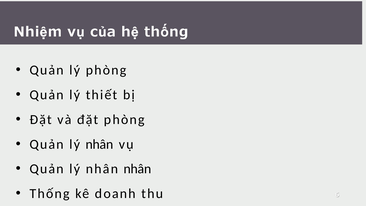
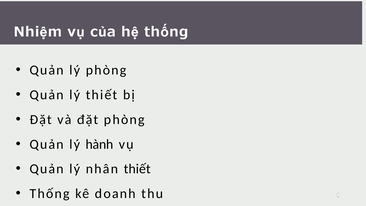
nhân: nhân -> hành (99, 144)
nhân nhân: nhân -> thiết (137, 169)
